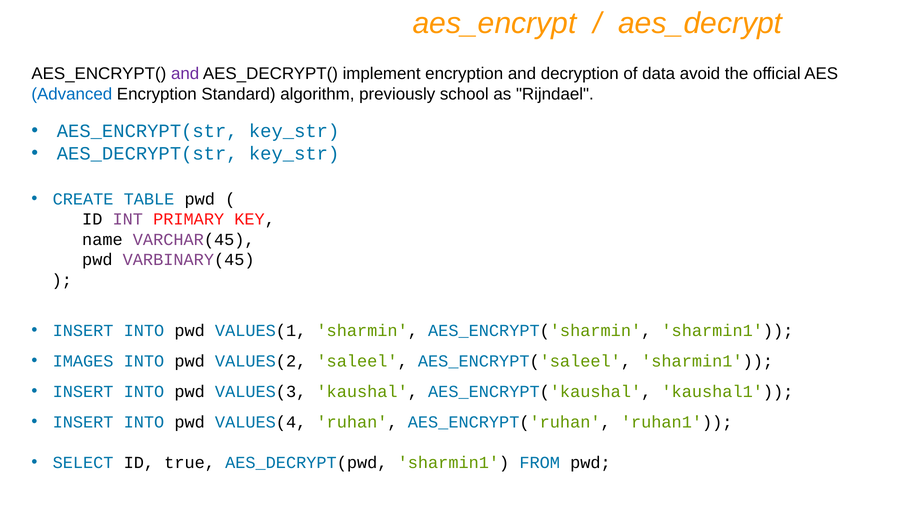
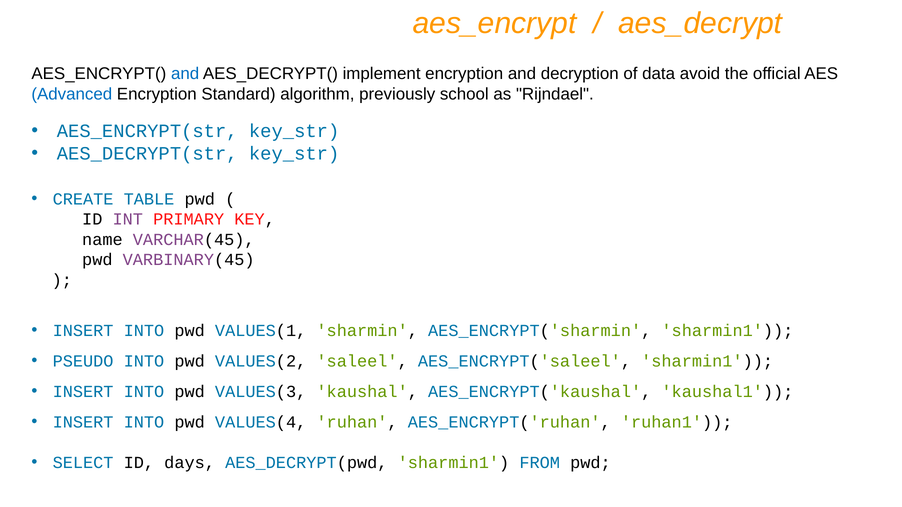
and colour: purple -> blue (185, 74)
IMAGES: IMAGES -> PSEUDO (83, 361)
true: true -> days (190, 463)
